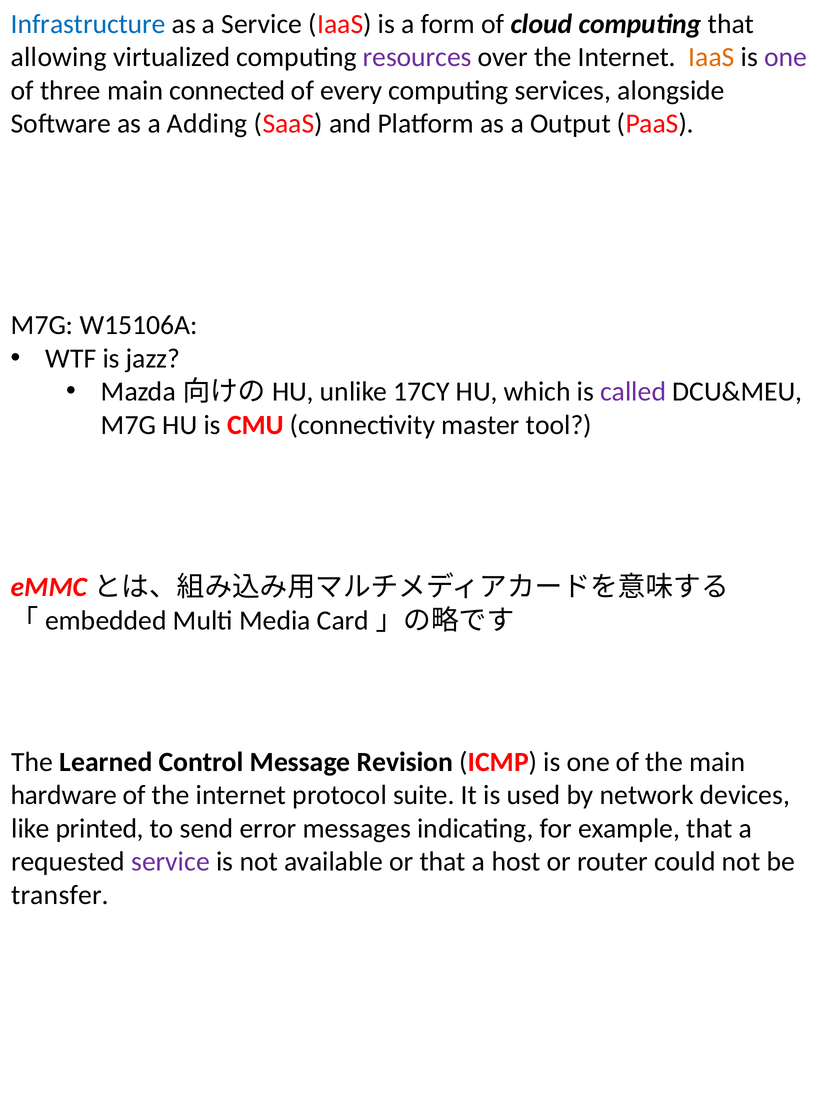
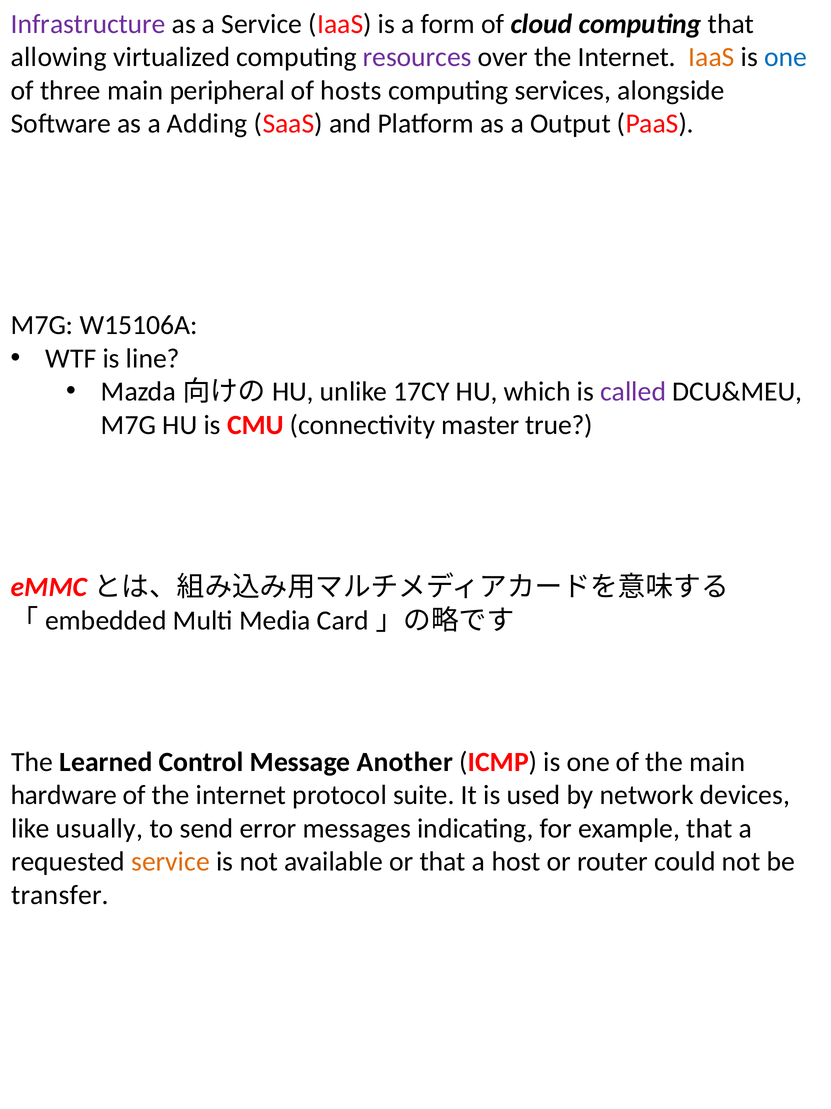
Infrastructure colour: blue -> purple (88, 24)
one colour: purple -> blue (786, 57)
connected: connected -> peripheral (227, 90)
every: every -> hosts (351, 90)
jazz: jazz -> line (153, 358)
tool: tool -> true (559, 425)
Revision: Revision -> Another (405, 761)
printed: printed -> usually (100, 828)
service colour: purple -> orange (170, 861)
